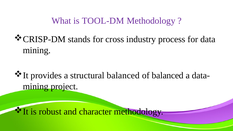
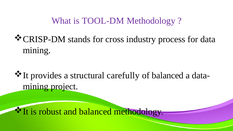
structural balanced: balanced -> carefully (123, 76)
and character: character -> balanced (95, 112)
